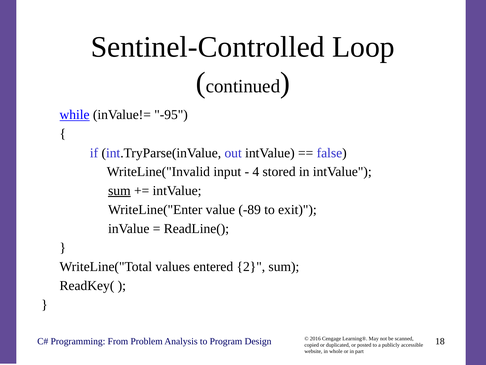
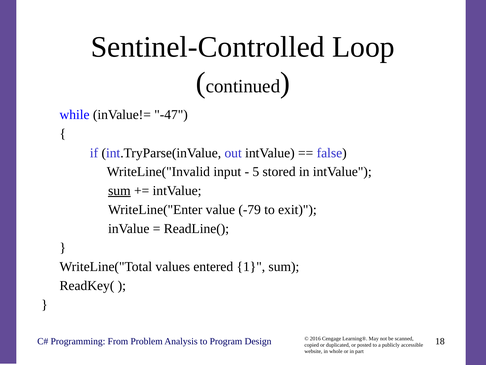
while underline: present -> none (75, 115)
-95: -95 -> -47 (171, 115)
4: 4 -> 5 (256, 172)
-89: -89 -> -79 (250, 209)
2: 2 -> 1 (251, 266)
